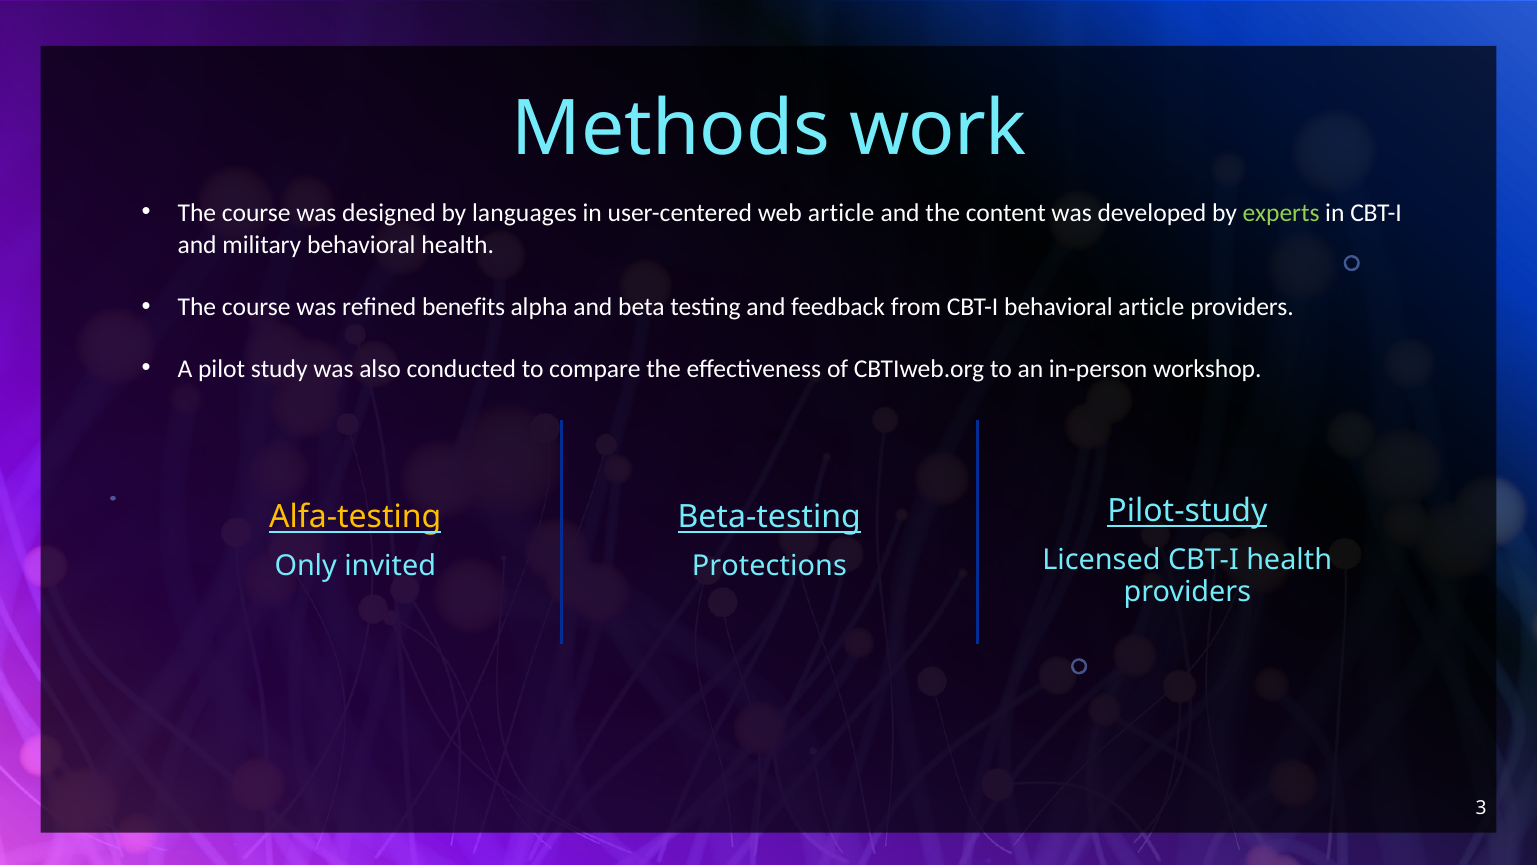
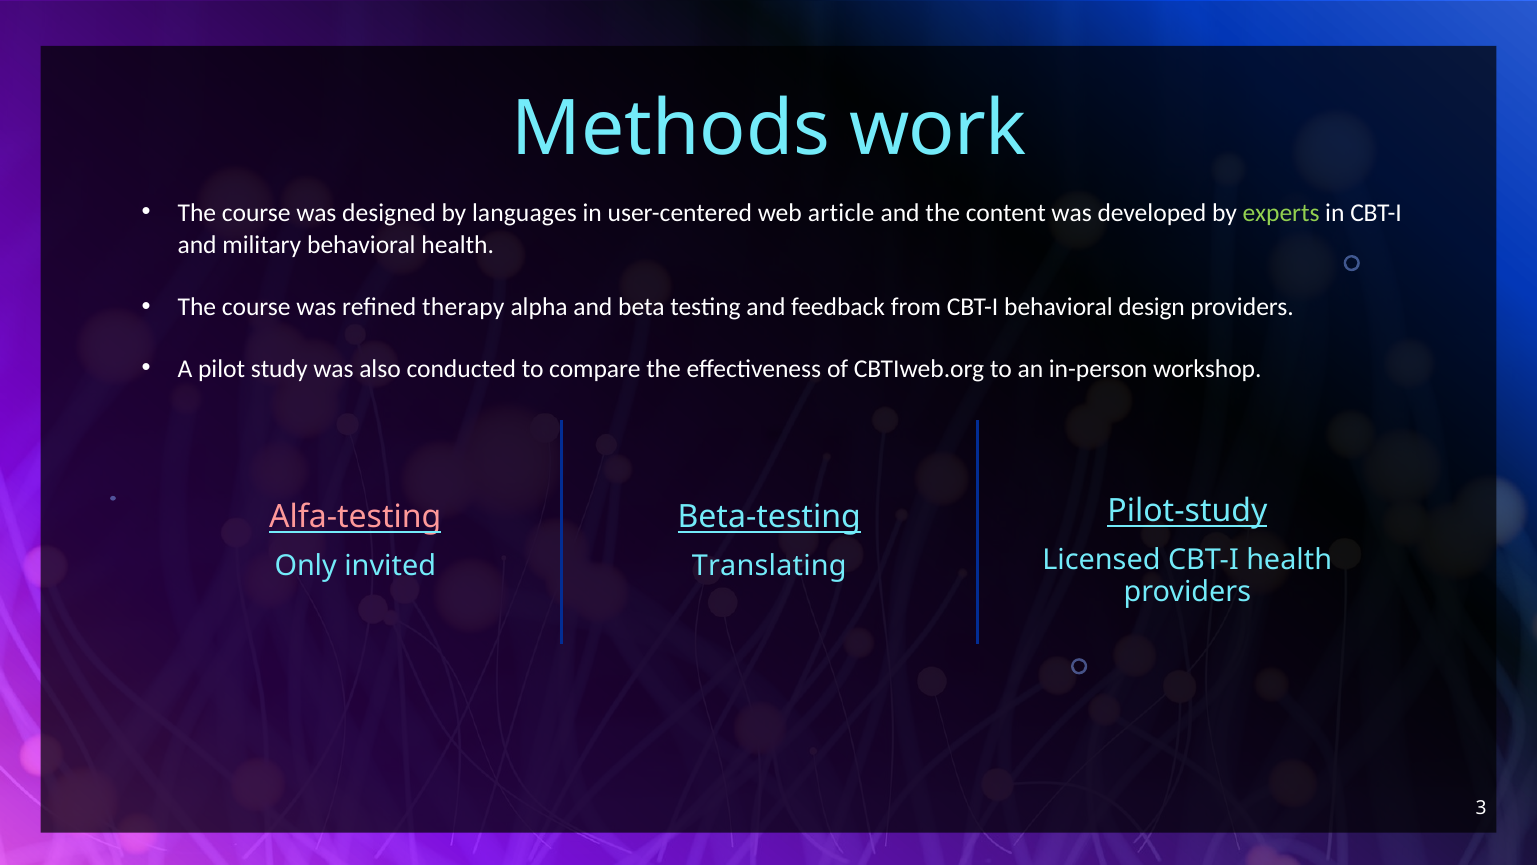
benefits: benefits -> therapy (463, 307)
behavioral article: article -> design (1152, 307)
Alfa-testing colour: yellow -> pink (355, 517)
Protections: Protections -> Translating (769, 566)
